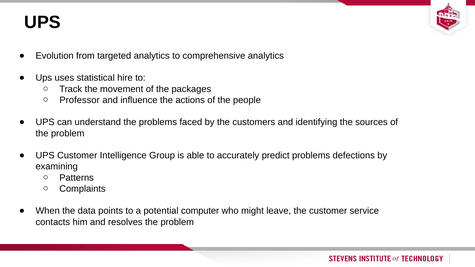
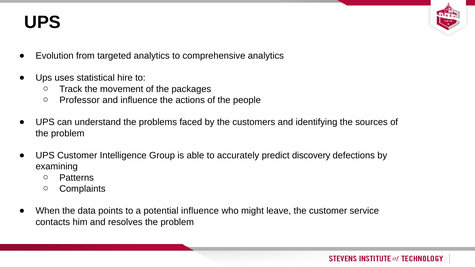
predict problems: problems -> discovery (311, 156)
potential computer: computer -> influence (200, 211)
